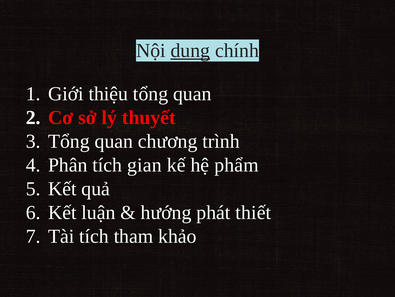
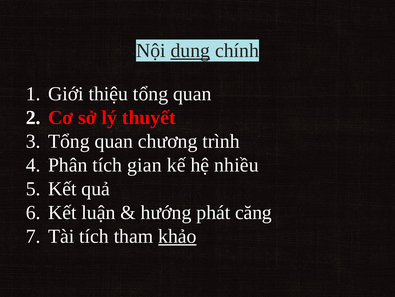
phẩm: phẩm -> nhiều (236, 165)
thiết: thiết -> căng (253, 212)
khảo underline: none -> present (177, 236)
